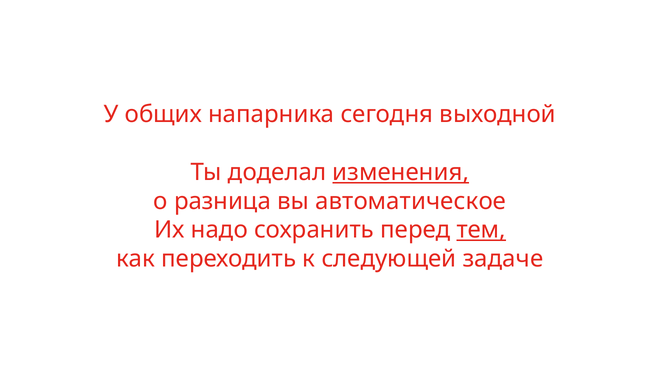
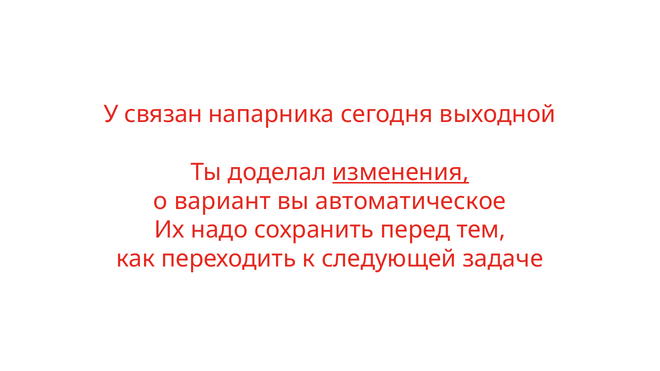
общих: общих -> связан (164, 115)
разница: разница -> вариант (222, 201)
тем underline: present -> none (481, 230)
